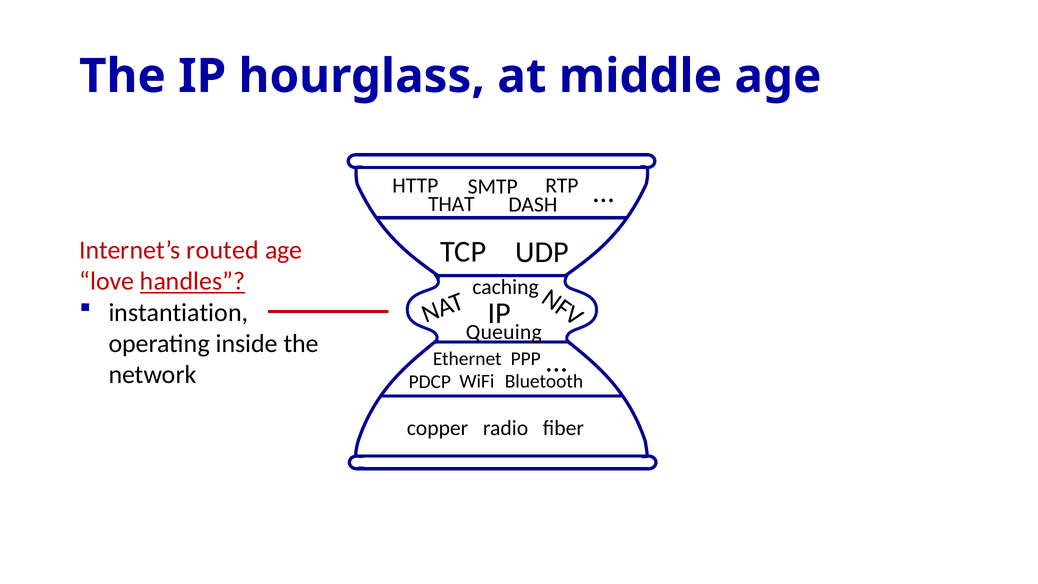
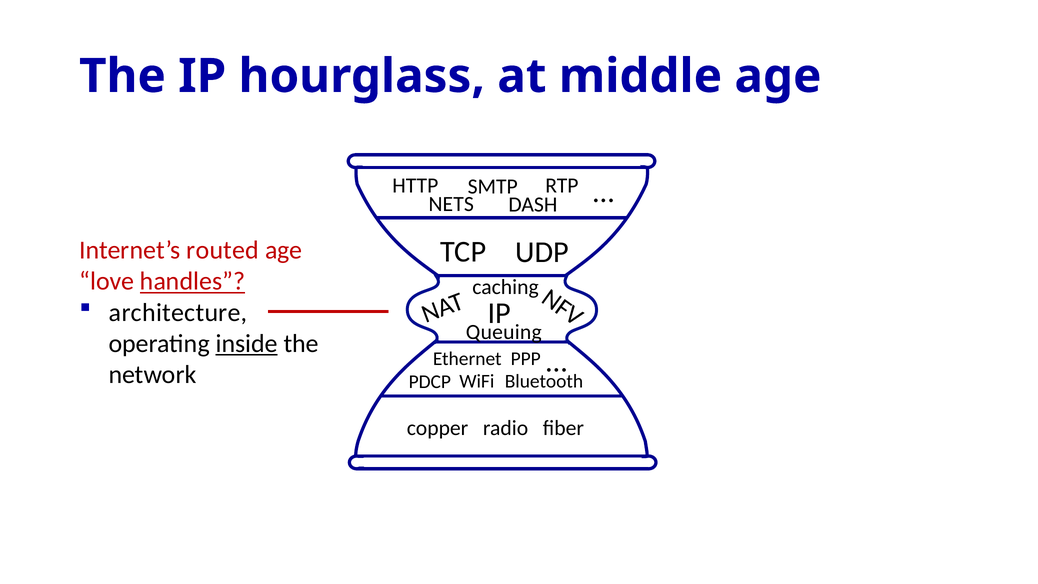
THAT: THAT -> NETS (451, 204)
instantiation: instantiation -> architecture (178, 312)
inside underline: none -> present (247, 344)
